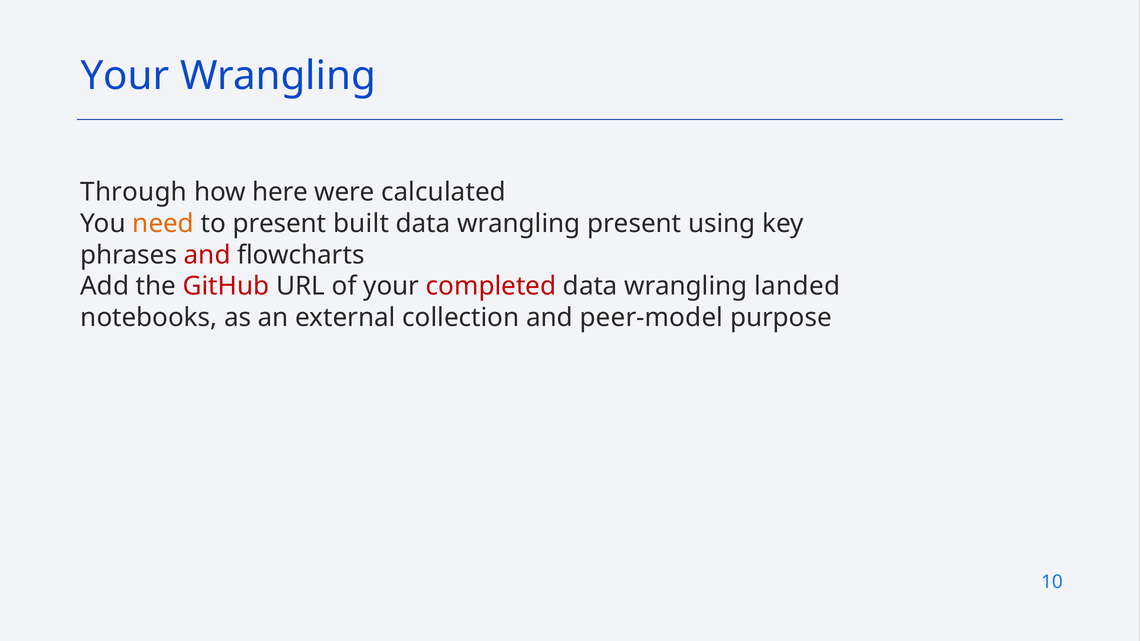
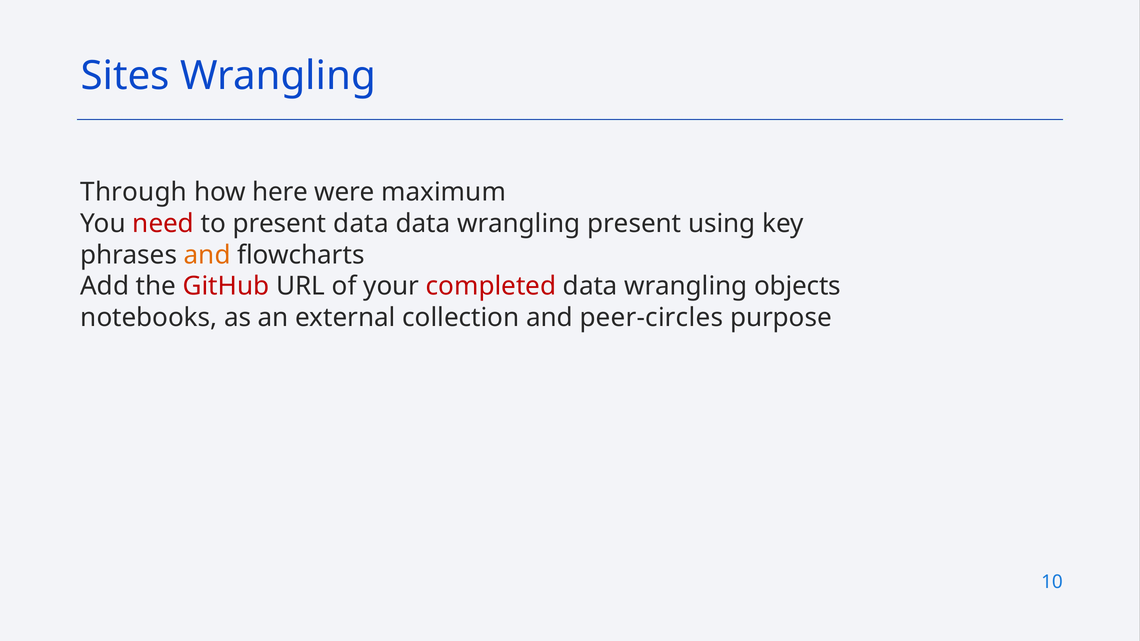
Your: Your -> Sites (125, 76)
calculated: calculated -> maximum (444, 192)
need colour: orange -> red (163, 224)
present built: built -> data (361, 224)
and colour: red -> orange (207, 255)
landed: landed -> objects (798, 286)
peer-model: peer-model -> peer-circles (651, 318)
